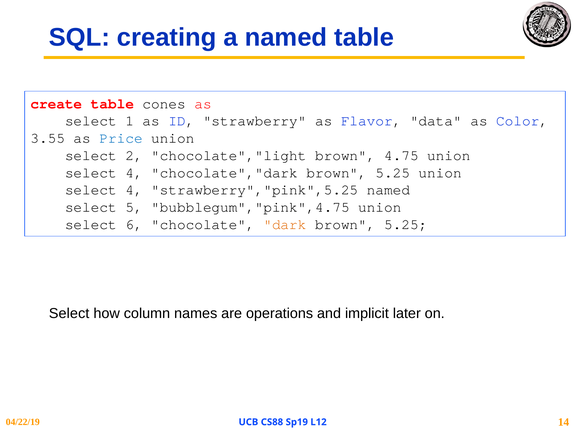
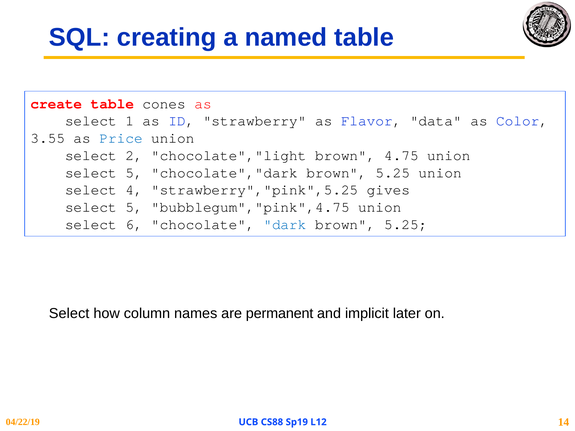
4: 4 -> 5 (134, 173)
strawberry","pink",5.25 named: named -> gives (388, 190)
dark colour: orange -> blue (285, 224)
operations: operations -> permanent (280, 313)
